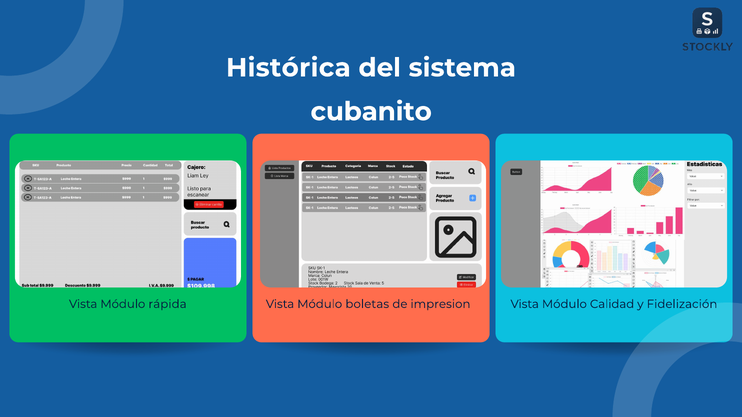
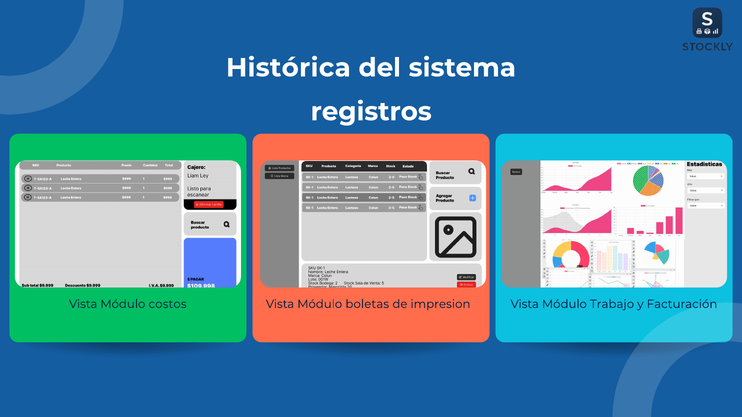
cubanito: cubanito -> registros (371, 112)
rápida: rápida -> costos (168, 304)
Calidad: Calidad -> Trabajo (612, 304)
Fidelización: Fidelización -> Facturación (682, 304)
